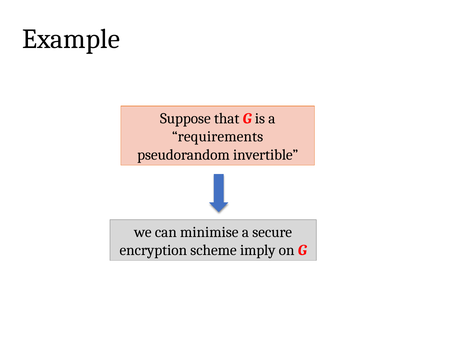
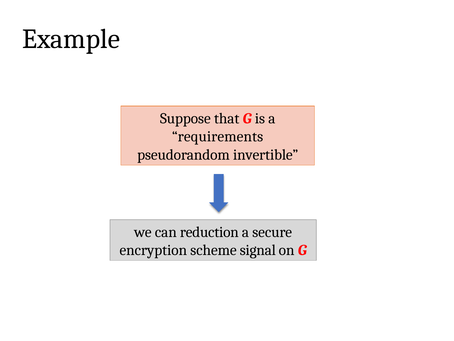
minimise: minimise -> reduction (209, 232)
imply: imply -> signal (258, 250)
